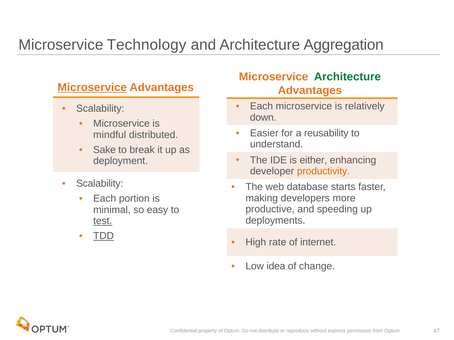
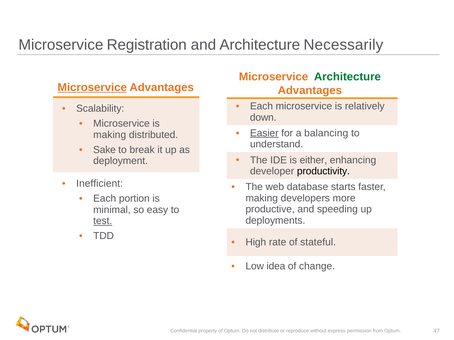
Technology: Technology -> Registration (147, 45)
Aggregation: Aggregation -> Necessarily (343, 45)
Easier underline: none -> present (264, 133)
reusability: reusability -> balancing (326, 133)
mindful: mindful -> making (110, 135)
productivity colour: orange -> black (323, 171)
Scalability: Scalability -> Inefficient (100, 184)
TDD underline: present -> none (104, 236)
internet: internet -> stateful (318, 243)
